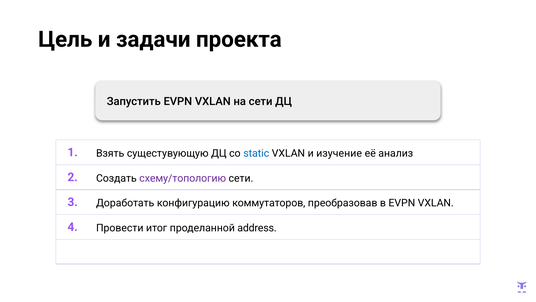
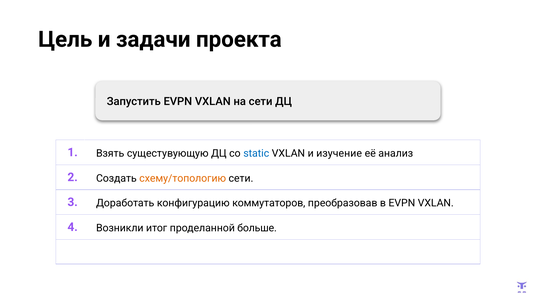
схему/топологию colour: purple -> orange (183, 178)
Провести: Провести -> Возникли (120, 228)
address: address -> больше (257, 228)
